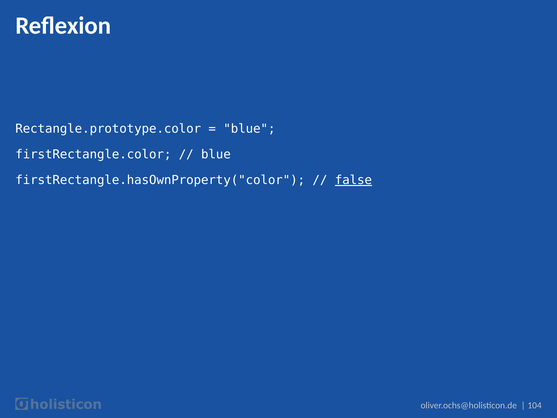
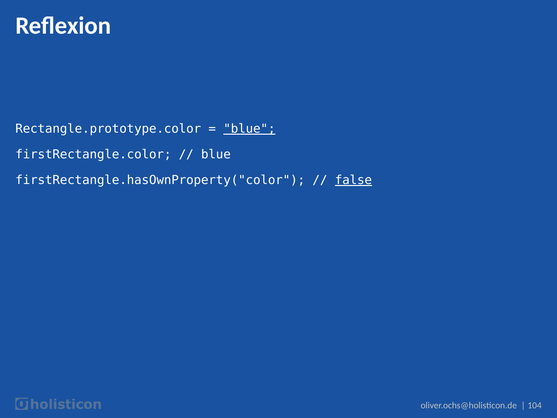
blue underline: none -> present (249, 129)
